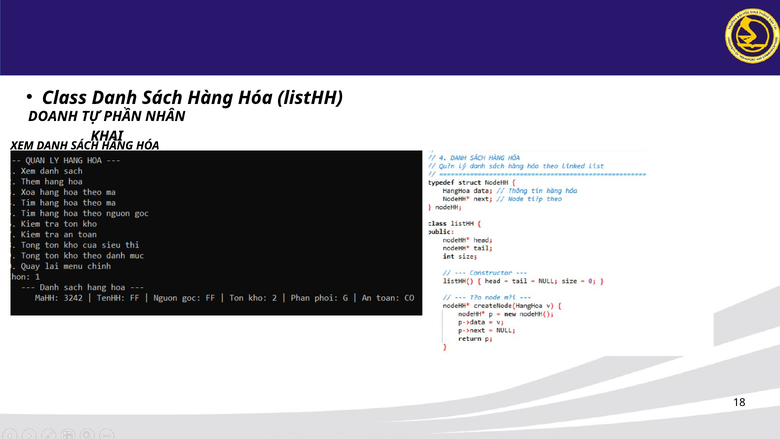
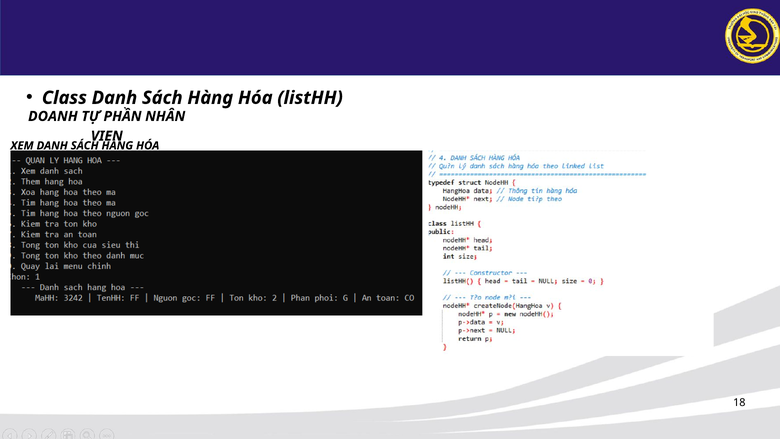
KHAI: KHAI -> VIEN (107, 136)
